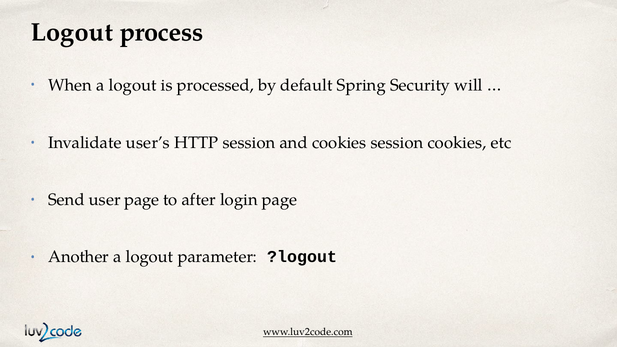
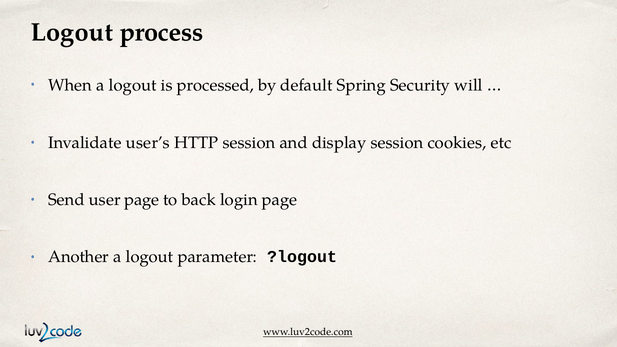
and cookies: cookies -> display (339, 143)
after: after -> back (199, 200)
